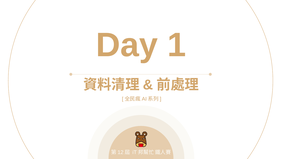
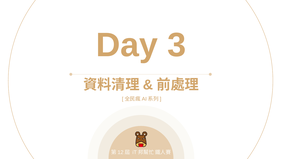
1: 1 -> 3 (177, 45)
